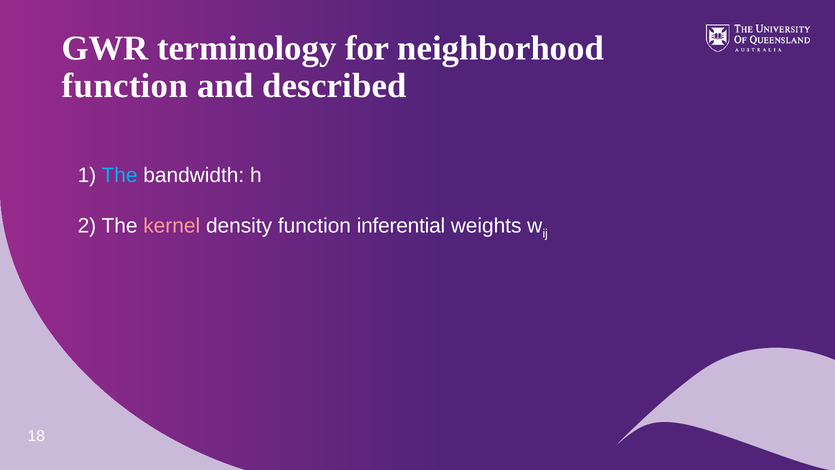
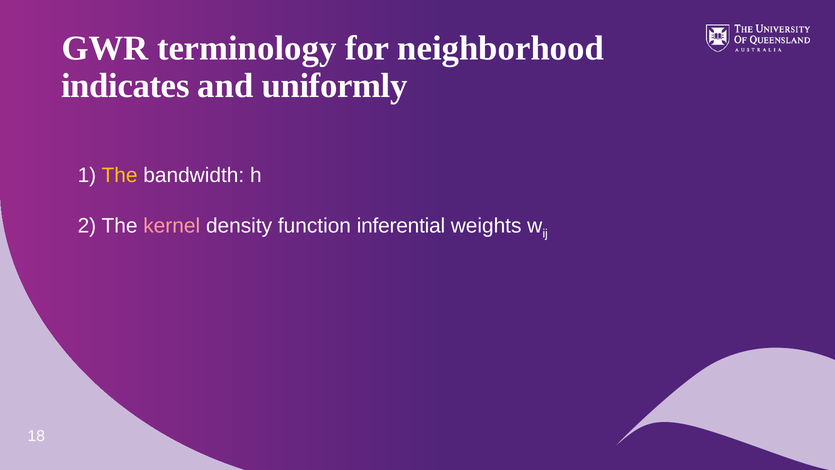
function: function -> indicates (125, 86)
described: described -> uniformly (335, 86)
The colour: light blue -> yellow (120, 175)
